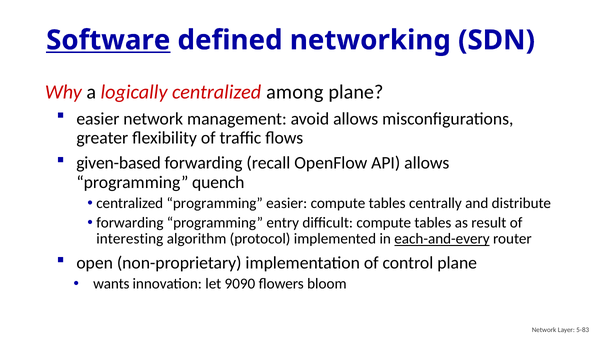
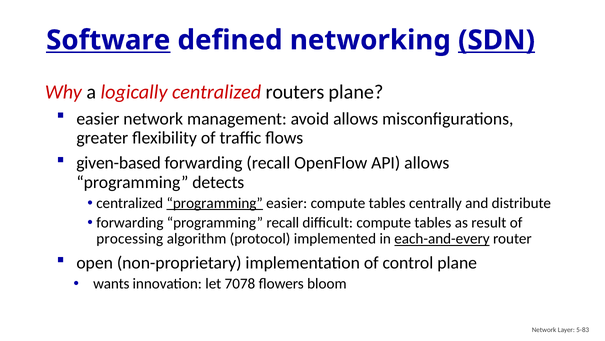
SDN underline: none -> present (497, 40)
among: among -> routers (295, 92)
quench: quench -> detects (218, 182)
programming underline: none -> present (215, 203)
programming entry: entry -> recall (283, 222)
interesting: interesting -> processing (130, 239)
9090: 9090 -> 7078 (240, 283)
